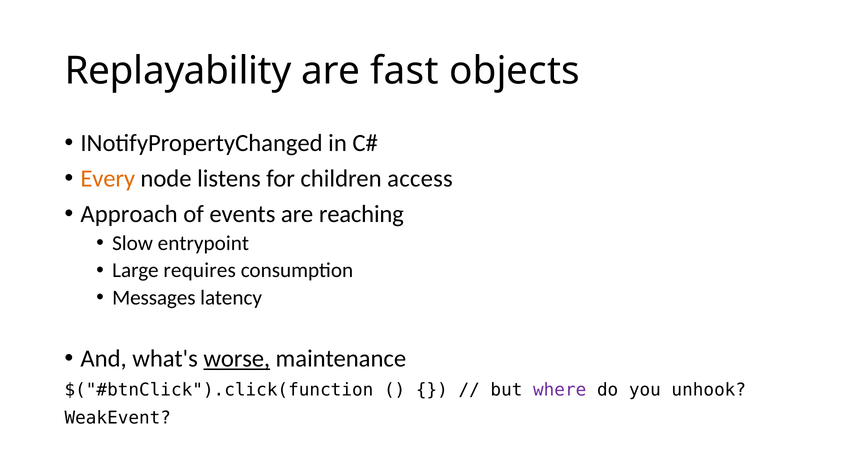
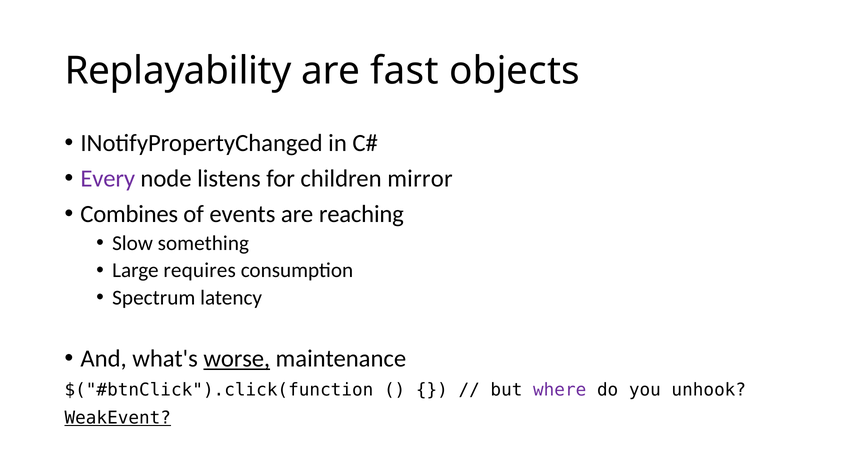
Every colour: orange -> purple (108, 179)
access: access -> mirror (420, 179)
Approach: Approach -> Combines (129, 214)
entrypoint: entrypoint -> something (203, 243)
Messages: Messages -> Spectrum (154, 298)
WeakEvent underline: none -> present (118, 418)
